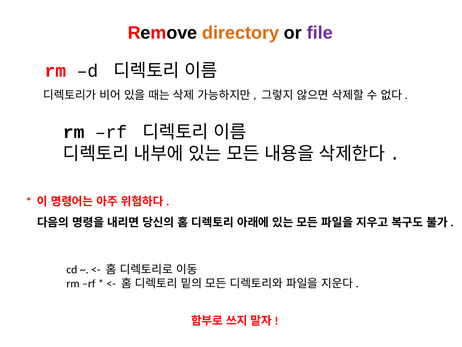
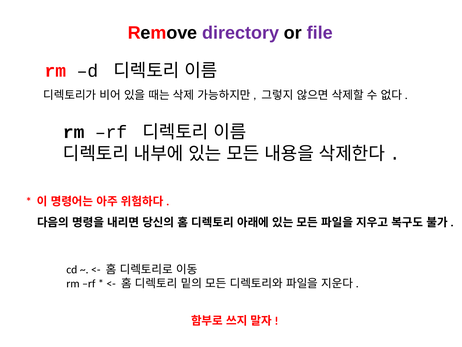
directory colour: orange -> purple (241, 33)
